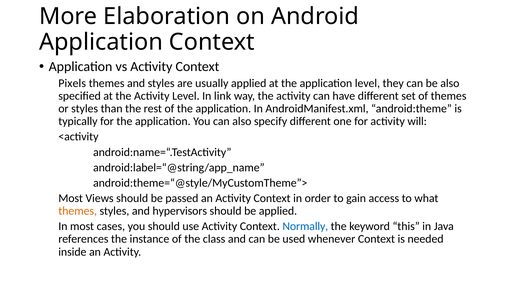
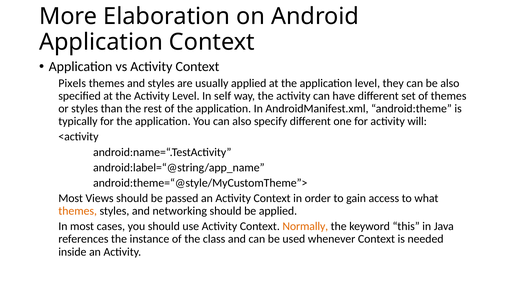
link: link -> self (223, 96)
hypervisors: hypervisors -> networking (180, 211)
Normally colour: blue -> orange (305, 226)
